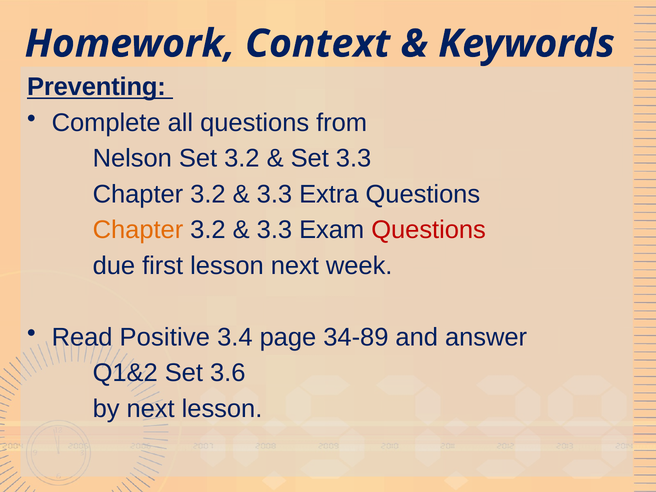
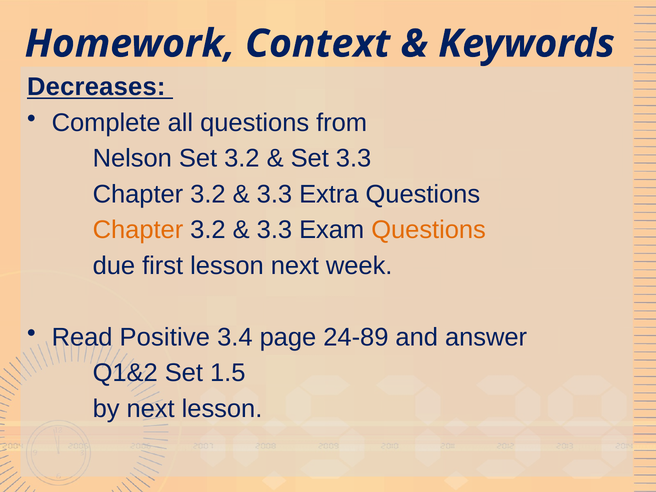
Preventing: Preventing -> Decreases (96, 87)
Questions colour: red -> orange (429, 230)
34-89: 34-89 -> 24-89 (356, 337)
3.6: 3.6 -> 1.5 (228, 373)
